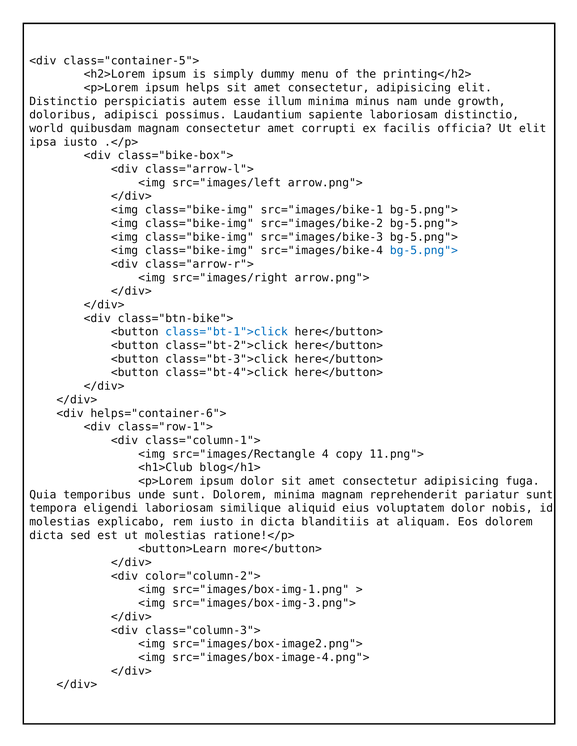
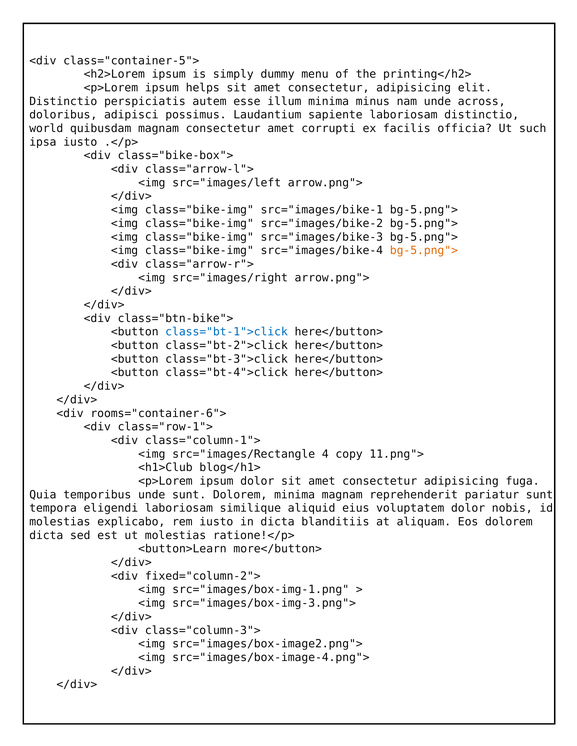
growth: growth -> across (482, 101)
Ut elit: elit -> such (533, 129)
bg-5.png"> colour: blue -> orange (424, 251)
helps="container-6">: helps="container-6"> -> rooms="container-6"> (158, 414)
color="column-2">: color="column-2"> -> fixed="column-2"> (203, 577)
